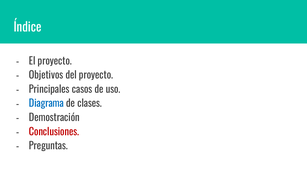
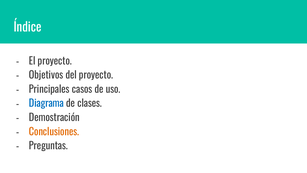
Conclusiones colour: red -> orange (54, 132)
